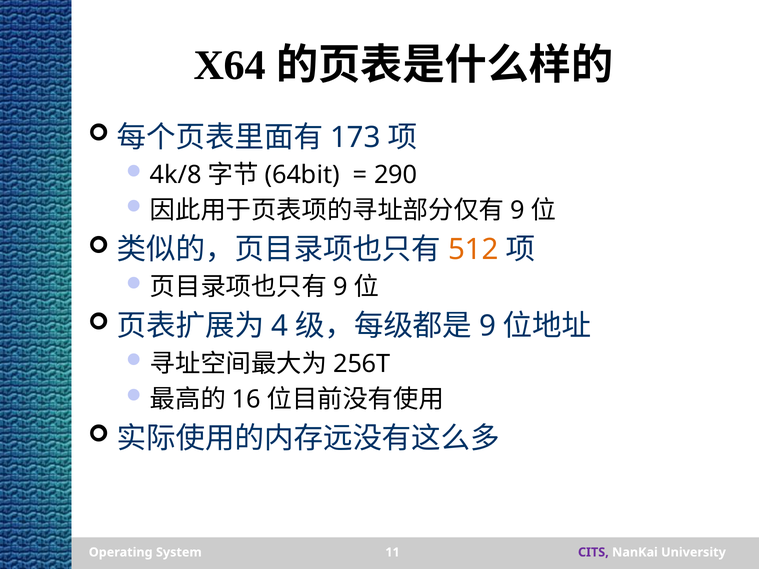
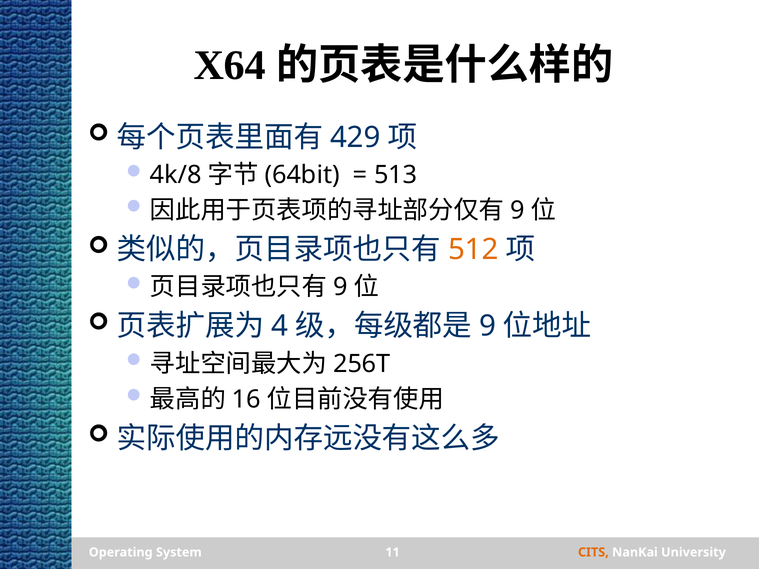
173: 173 -> 429 (355, 137)
290: 290 -> 513 (396, 175)
CITS colour: purple -> orange (593, 553)
